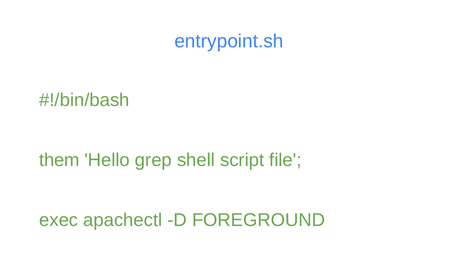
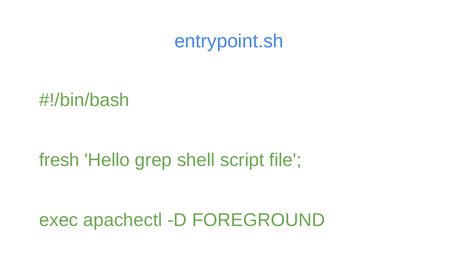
them: them -> fresh (59, 160)
